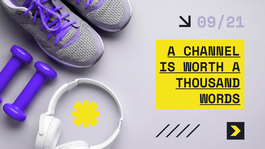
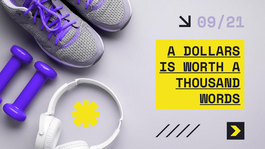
CHANNEL: CHANNEL -> DOLLARS (212, 51)
